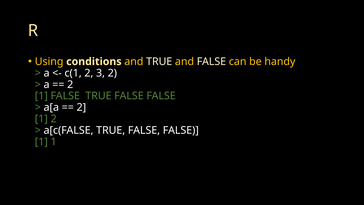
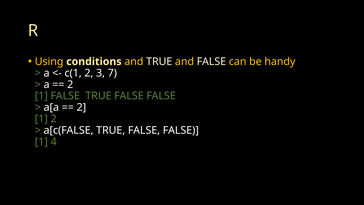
3 2: 2 -> 7 (112, 73)
1 1: 1 -> 4 (54, 142)
